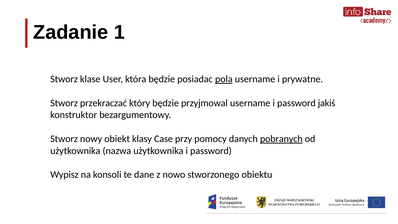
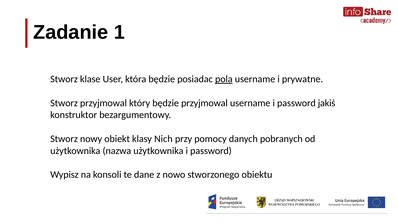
Stworz przekraczać: przekraczać -> przyjmowal (103, 103)
Case: Case -> Nich (163, 139)
pobranych underline: present -> none (281, 139)
